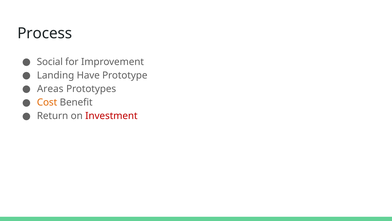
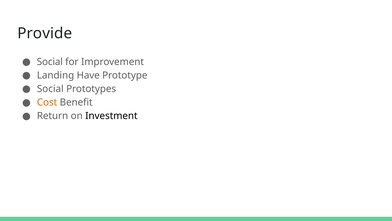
Process: Process -> Provide (45, 33)
Areas: Areas -> Social (50, 89)
Investment colour: red -> black (111, 116)
